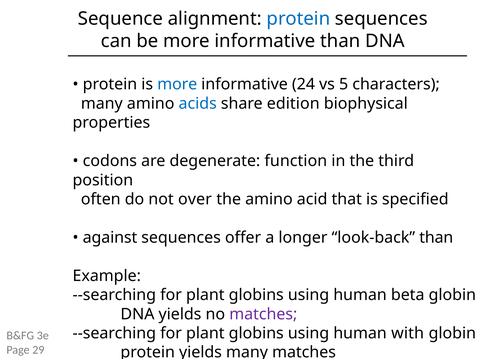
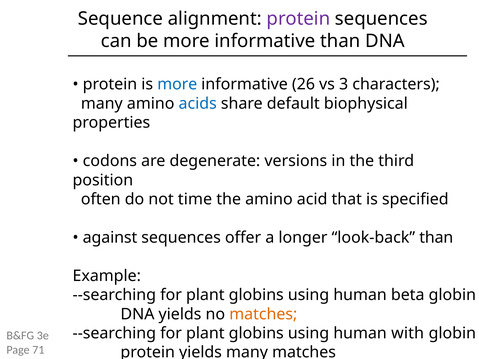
protein colour: blue -> purple (298, 19)
24: 24 -> 26 (303, 84)
5: 5 -> 3 (344, 84)
edition: edition -> default (293, 104)
function: function -> versions (296, 161)
over: over -> time (195, 199)
matches colour: purple -> orange (263, 314)
29: 29 -> 71 (38, 350)
